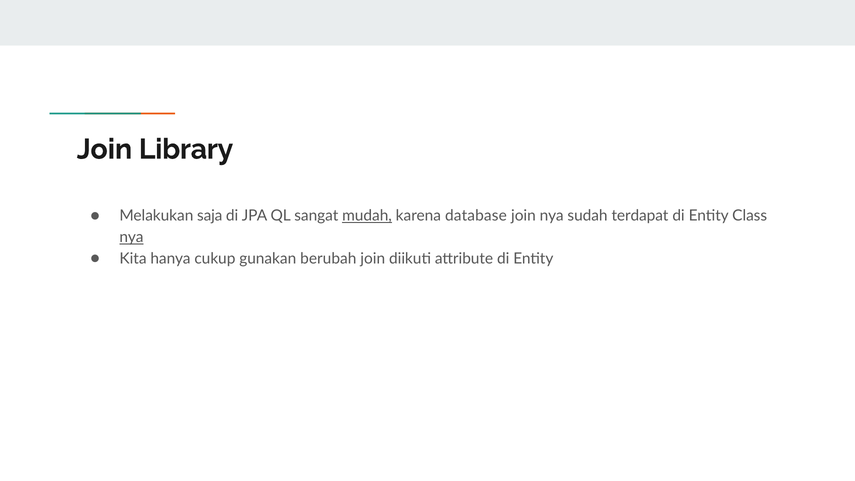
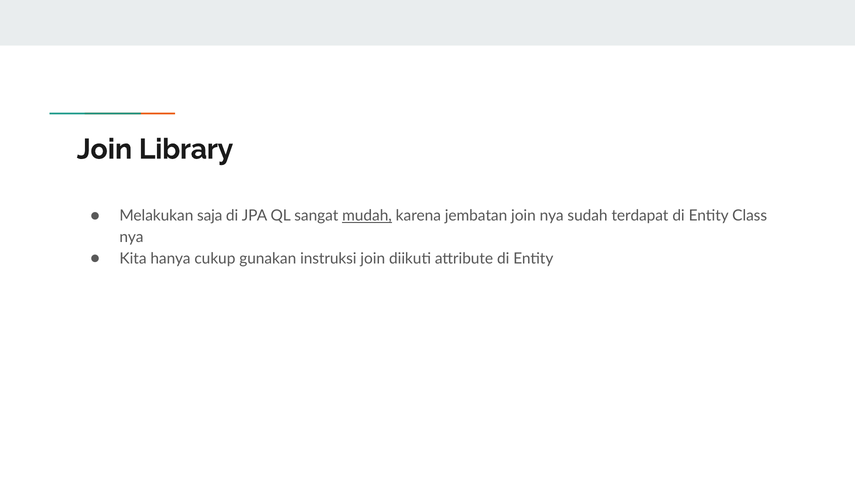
database: database -> jembatan (476, 216)
nya underline: present -> none (131, 237)
berubah: berubah -> instruksi (328, 258)
